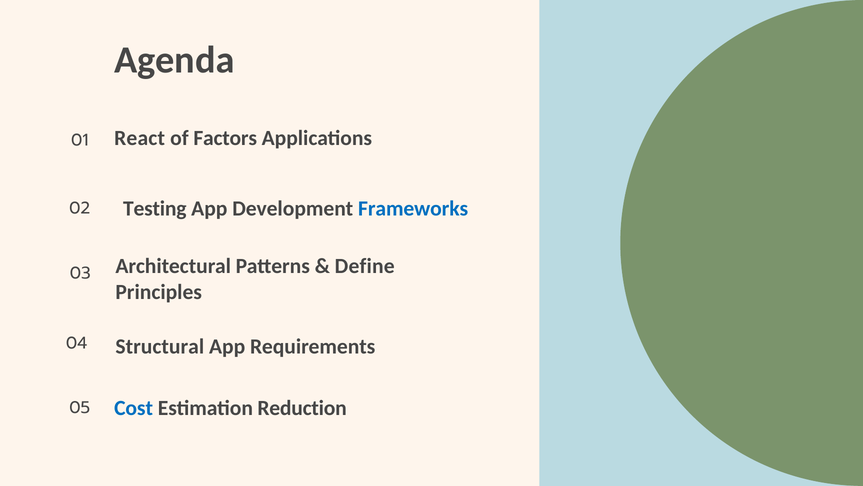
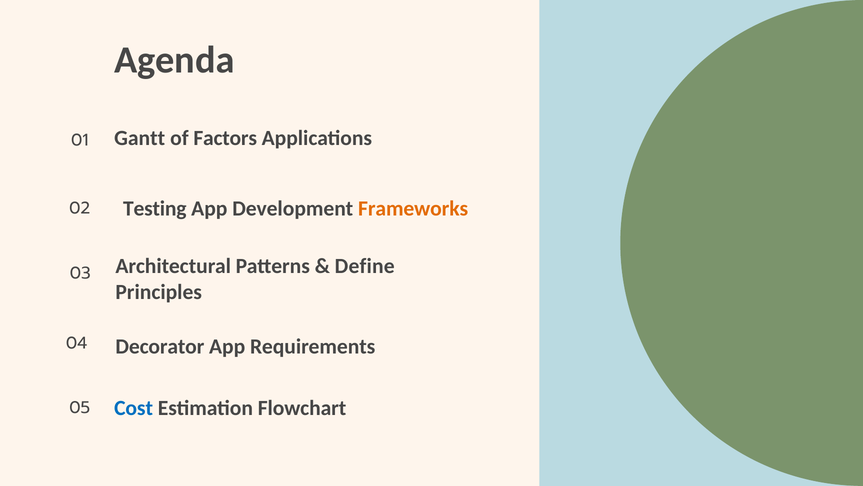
React: React -> Gantt (140, 138)
Frameworks colour: blue -> orange (413, 208)
Structural: Structural -> Decorator (160, 346)
Reduction: Reduction -> Flowchart (302, 408)
